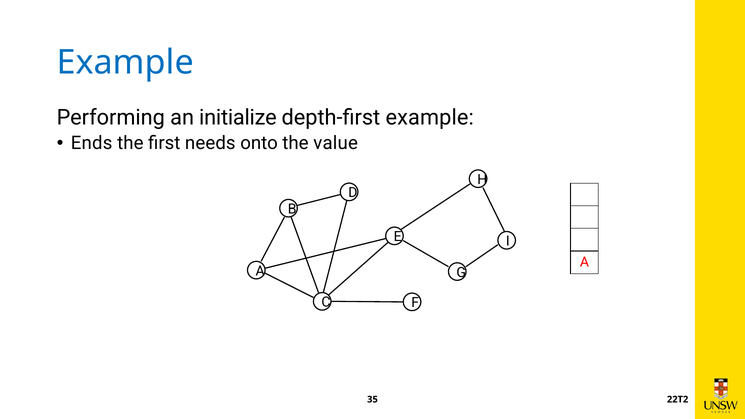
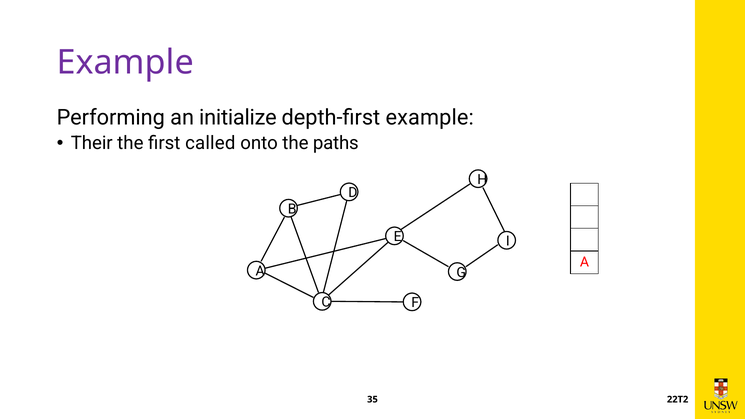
Example colour: blue -> purple (125, 63)
Ends: Ends -> Their (92, 143)
needs: needs -> called (210, 143)
value: value -> paths (336, 143)
